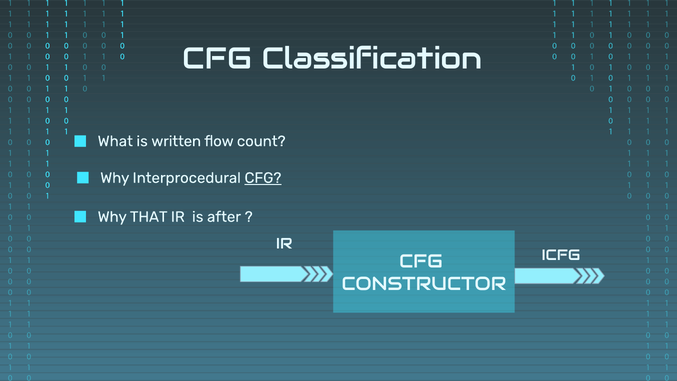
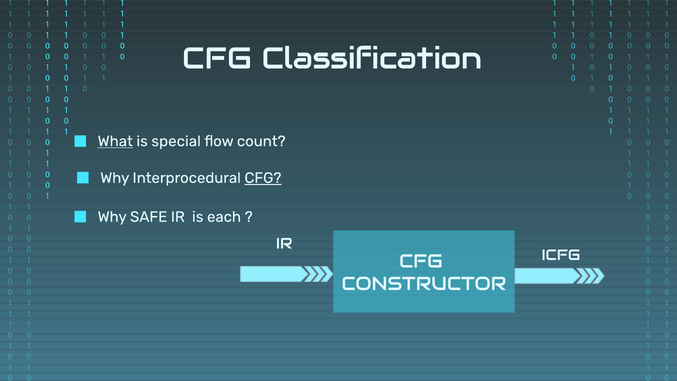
What underline: none -> present (115, 141)
written: written -> special (176, 141)
THAT: THAT -> SAFE (149, 217)
after: after -> each (224, 217)
